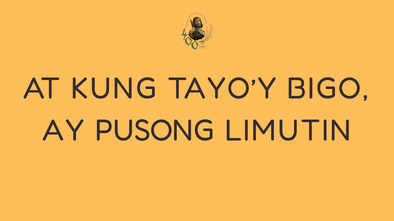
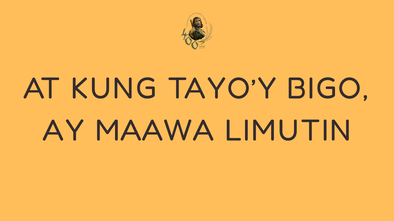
PUSONG: PUSONG -> MAAWA (154, 131)
